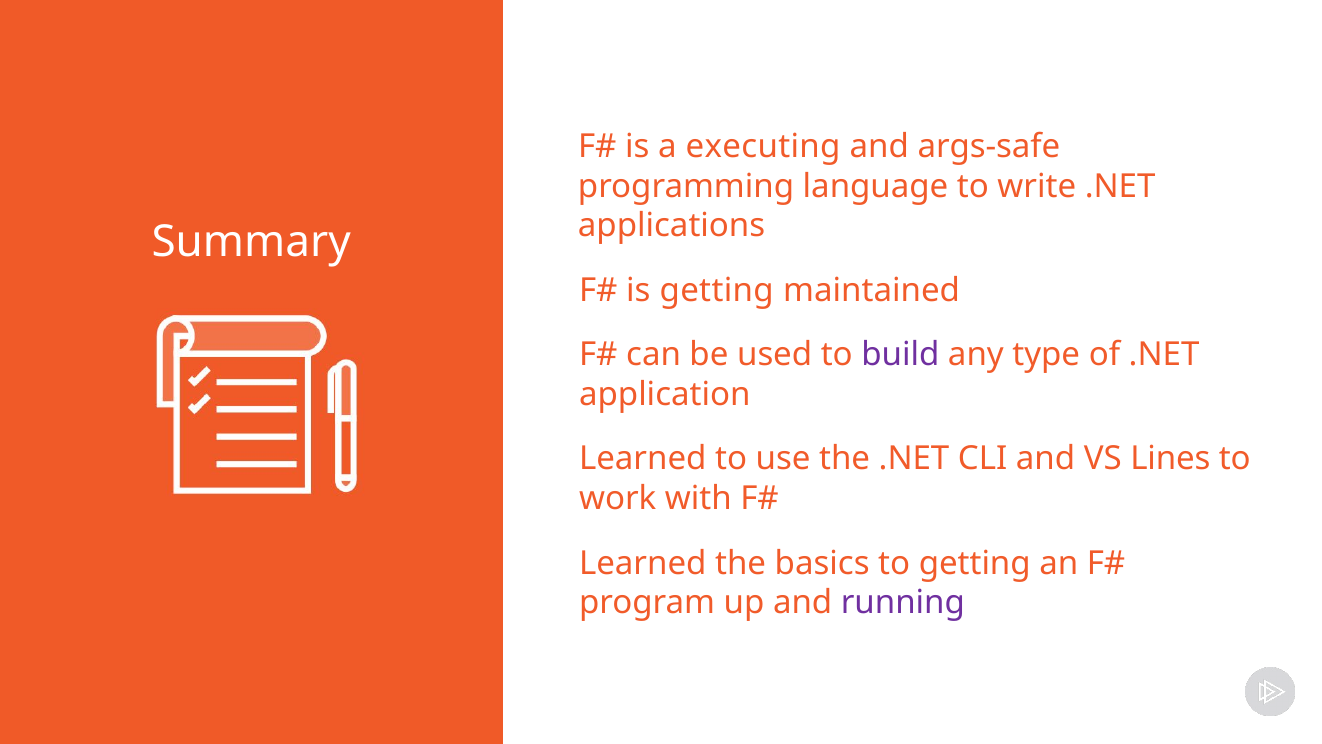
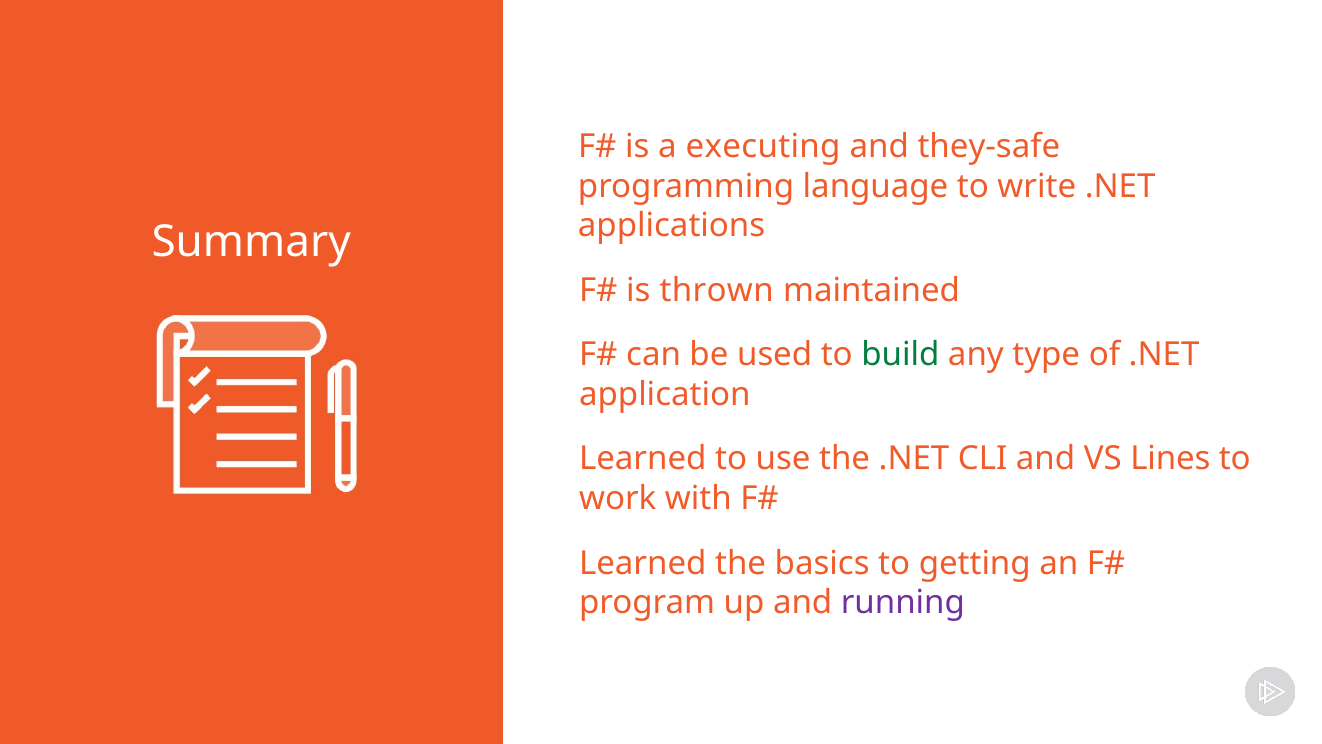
args-safe: args-safe -> they-safe (989, 146)
is getting: getting -> thrown (717, 290)
build colour: purple -> green (900, 355)
